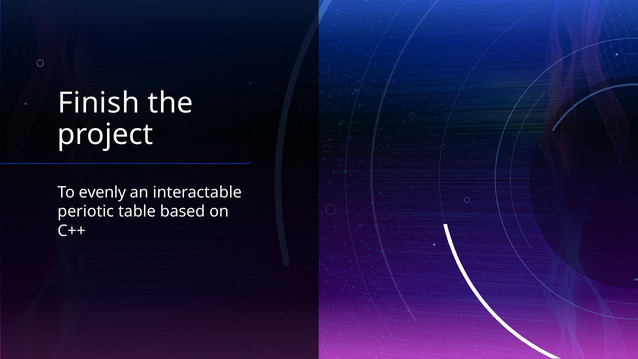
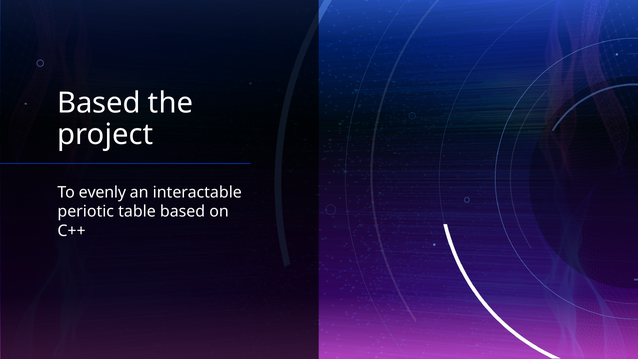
Finish: Finish -> Based (99, 103)
